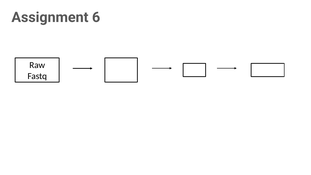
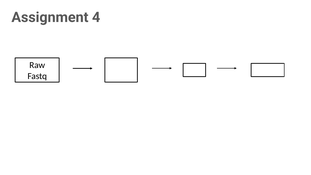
6: 6 -> 4 (96, 17)
